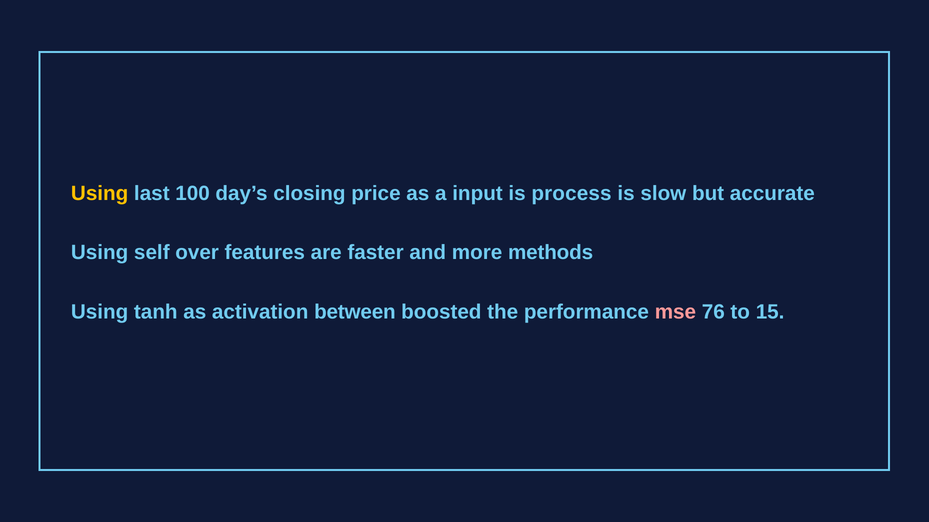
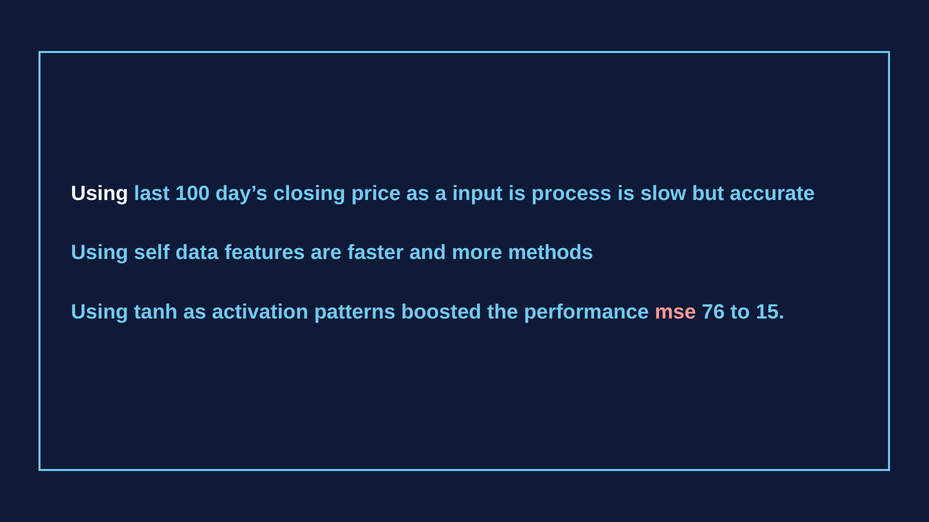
Using colour: yellow -> white (100, 193)
over: over -> data (197, 253)
between: between -> patterns (355, 312)
